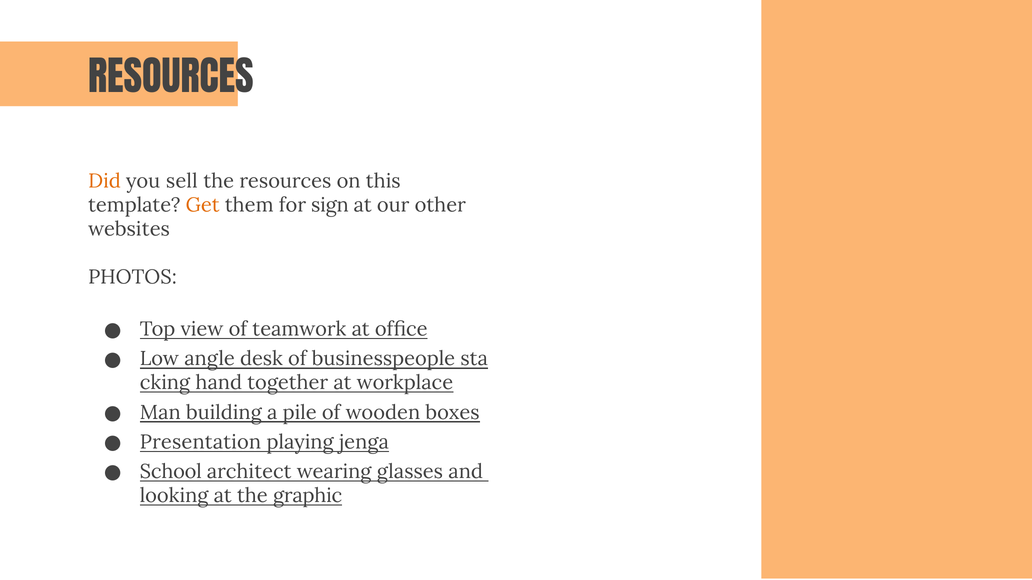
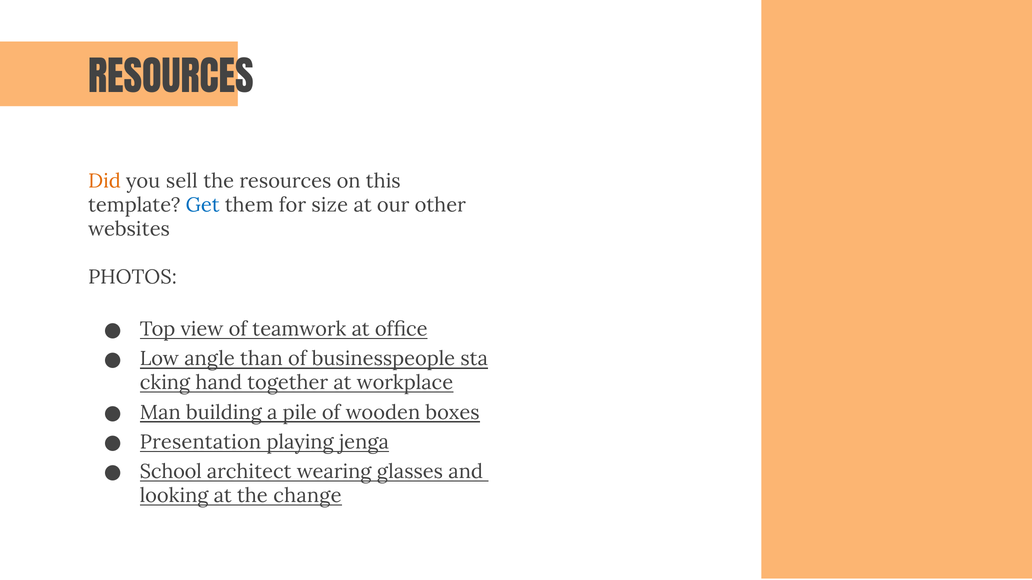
Get colour: orange -> blue (203, 205)
sign: sign -> size (330, 205)
desk: desk -> than (261, 359)
graphic: graphic -> change (307, 496)
